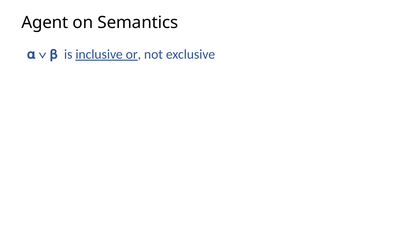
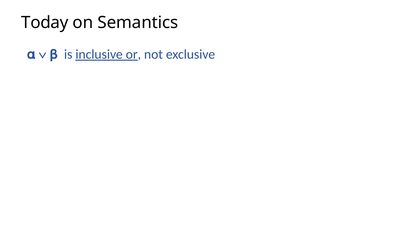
Agent: Agent -> Today (45, 23)
